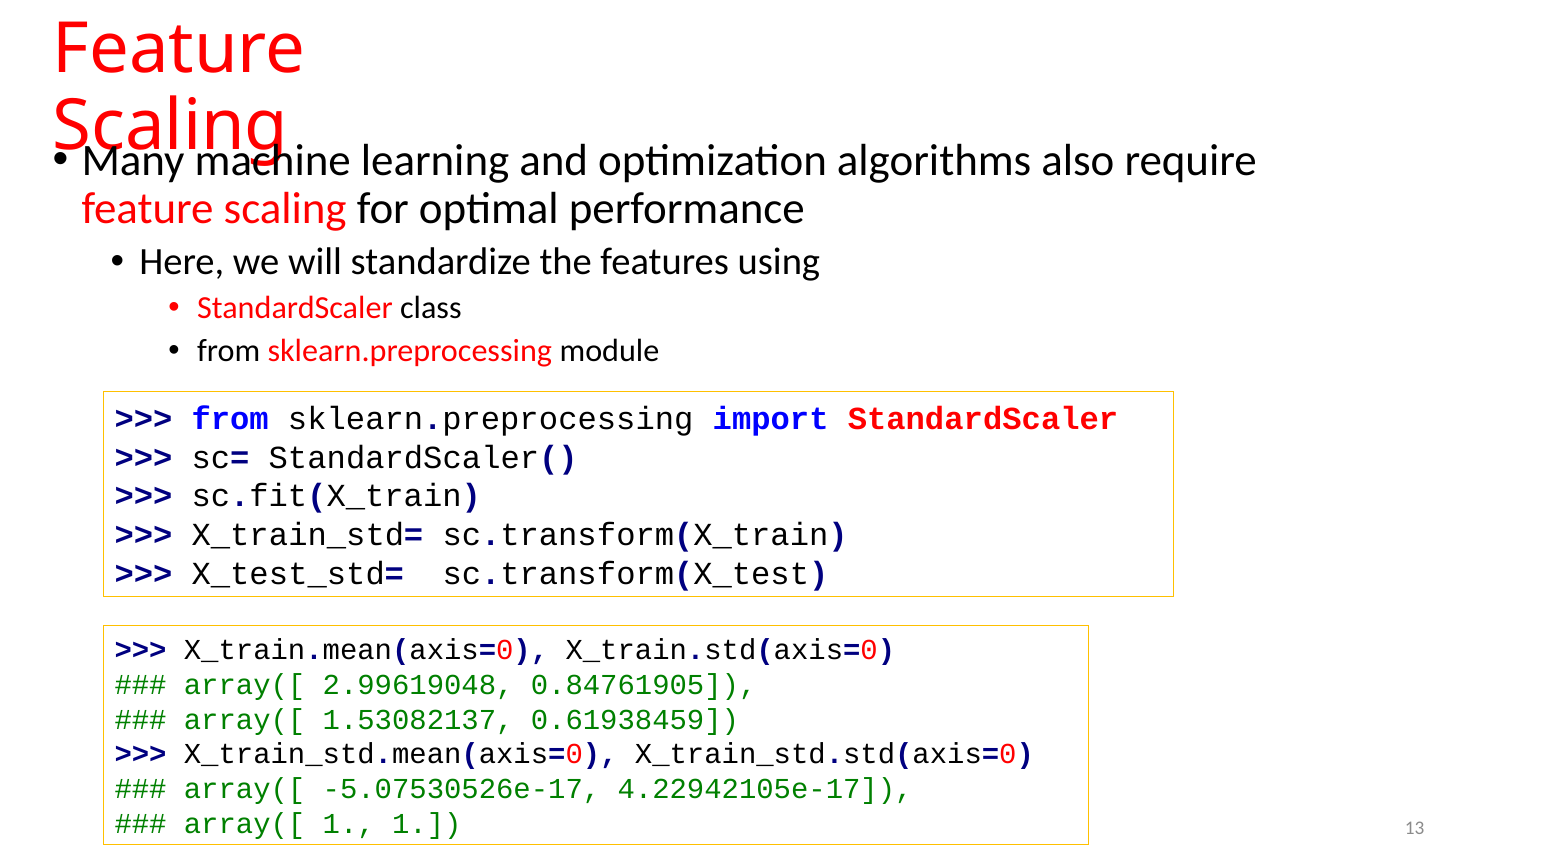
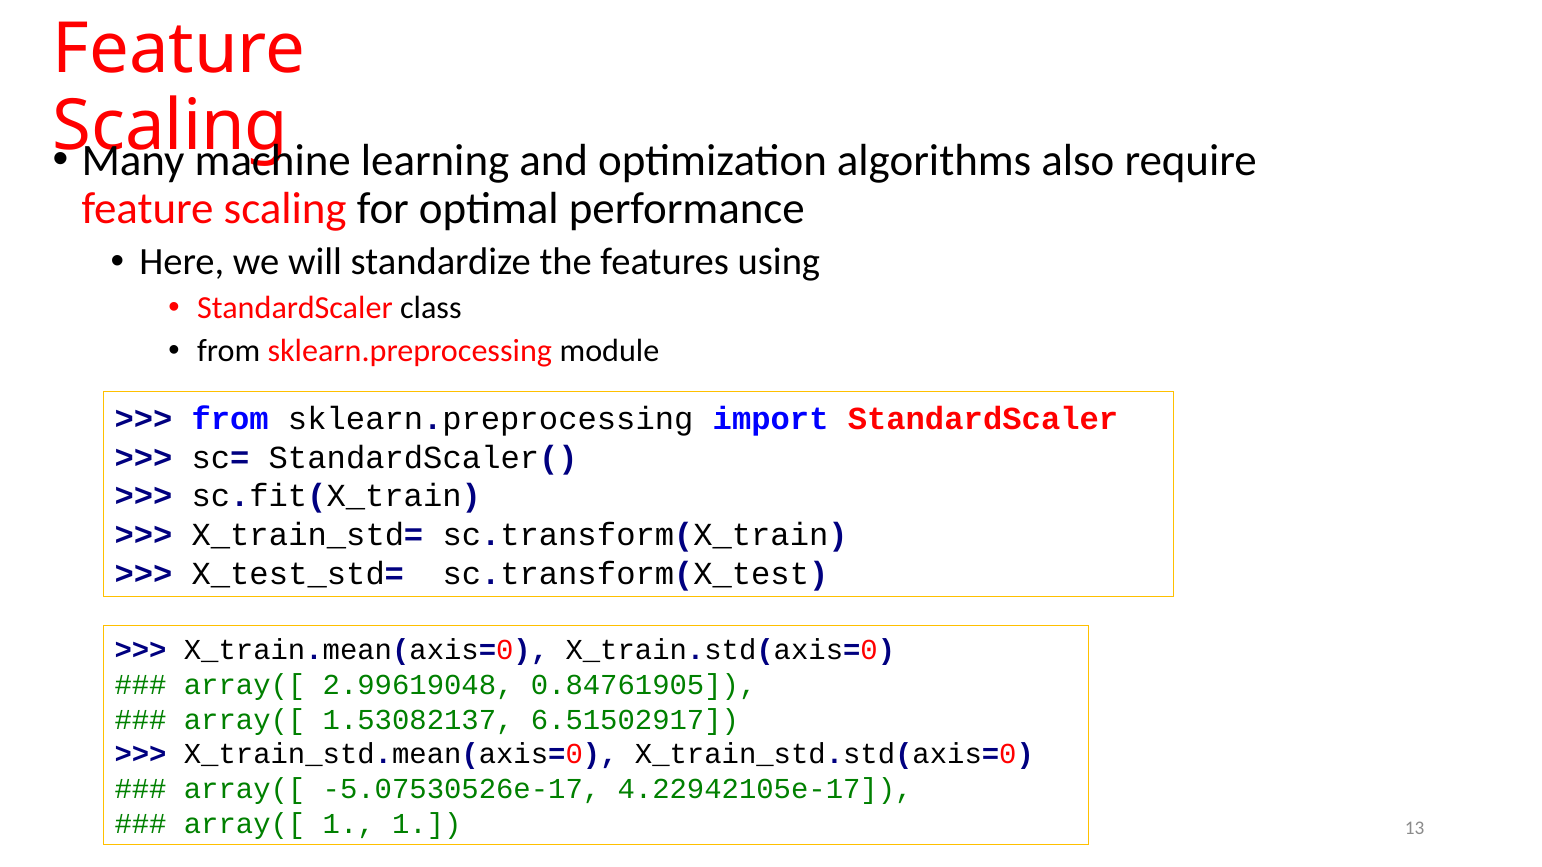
0.61938459: 0.61938459 -> 6.51502917 (635, 720)
